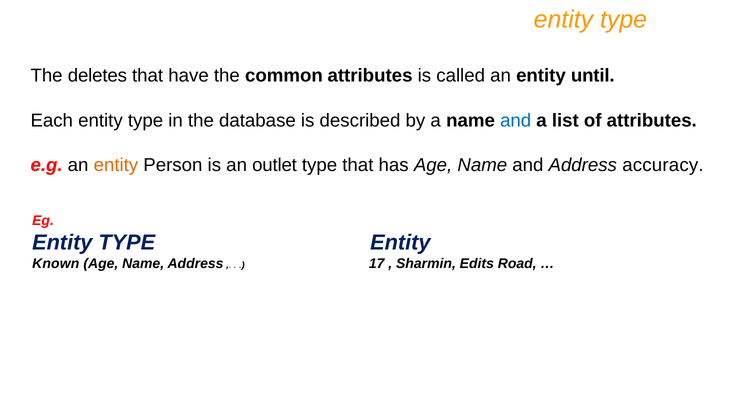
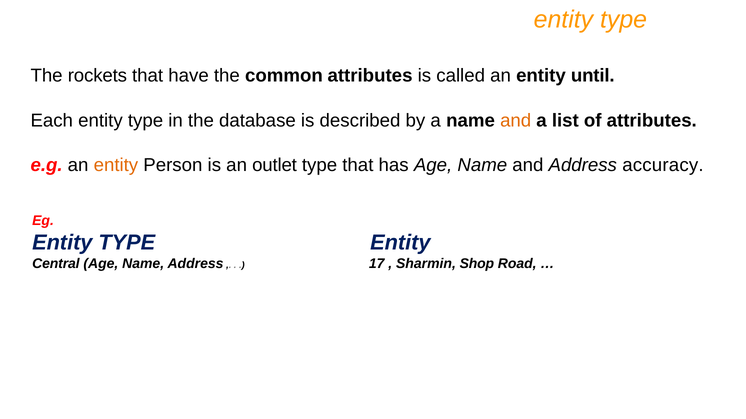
deletes: deletes -> rockets (97, 76)
and colour: blue -> orange (516, 121)
Known: Known -> Central (56, 264)
Edits: Edits -> Shop (477, 264)
